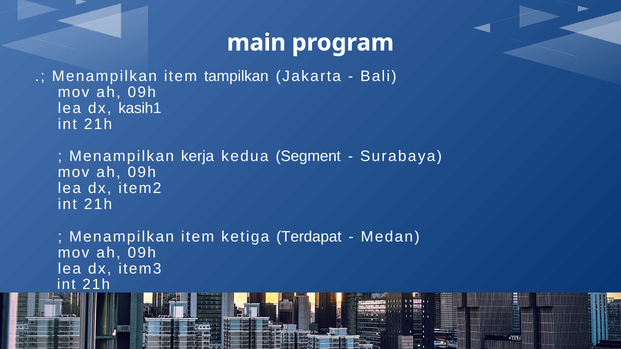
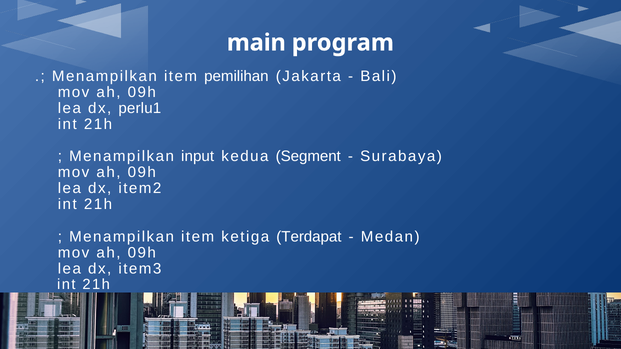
tampilkan: tampilkan -> pemilihan (236, 76)
kasih1: kasih1 -> perlu1 (140, 108)
kerja: kerja -> input (198, 156)
